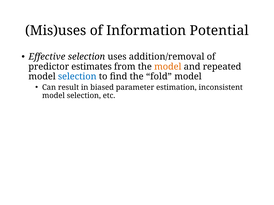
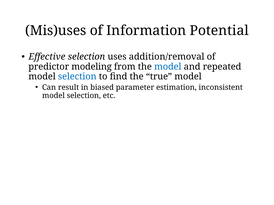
estimates: estimates -> modeling (92, 67)
model colour: orange -> blue (168, 67)
fold: fold -> true (159, 77)
